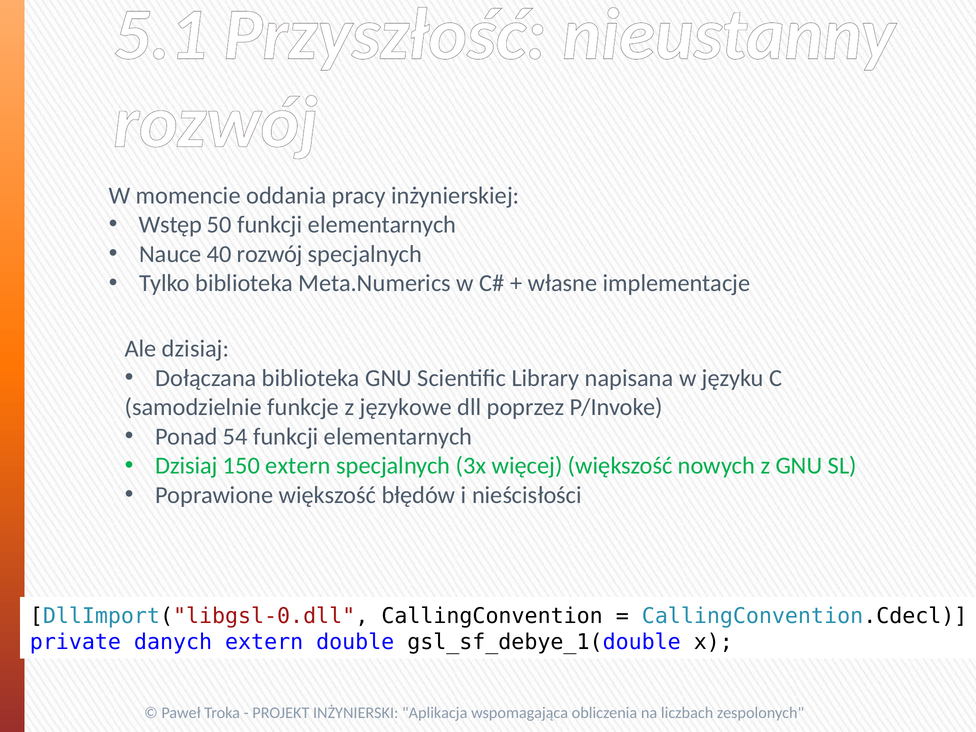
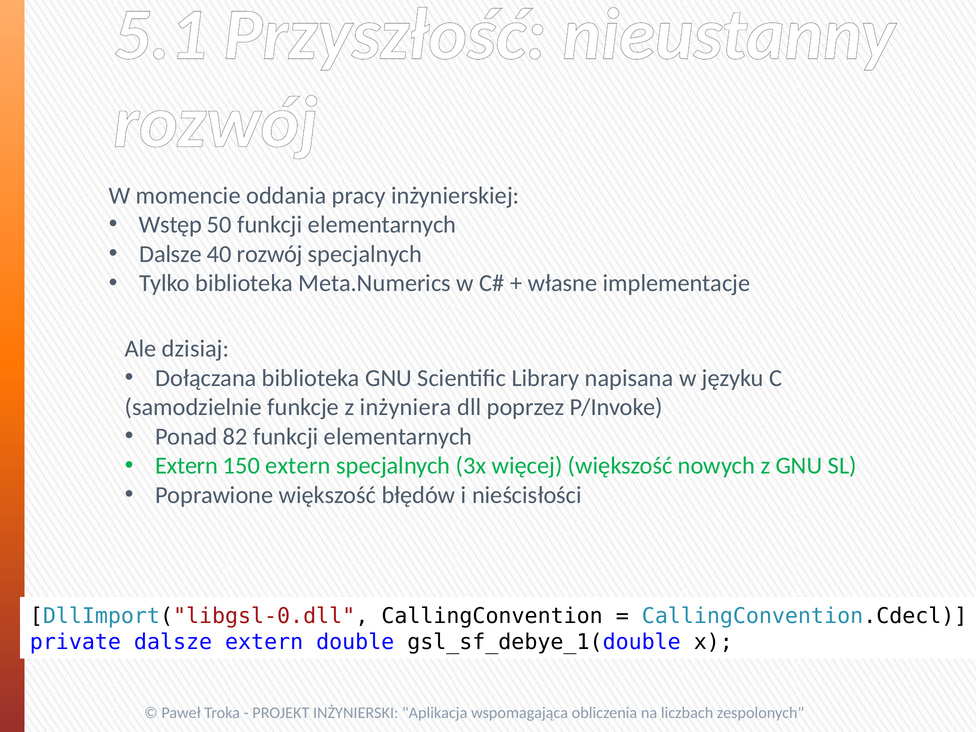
Nauce: Nauce -> Dalsze (171, 254)
językowe: językowe -> inżyniera (406, 407)
54: 54 -> 82 (235, 437)
Dzisiaj: Dzisiaj -> Extern (187, 466)
private danych: danych -> dalsze (173, 642)
